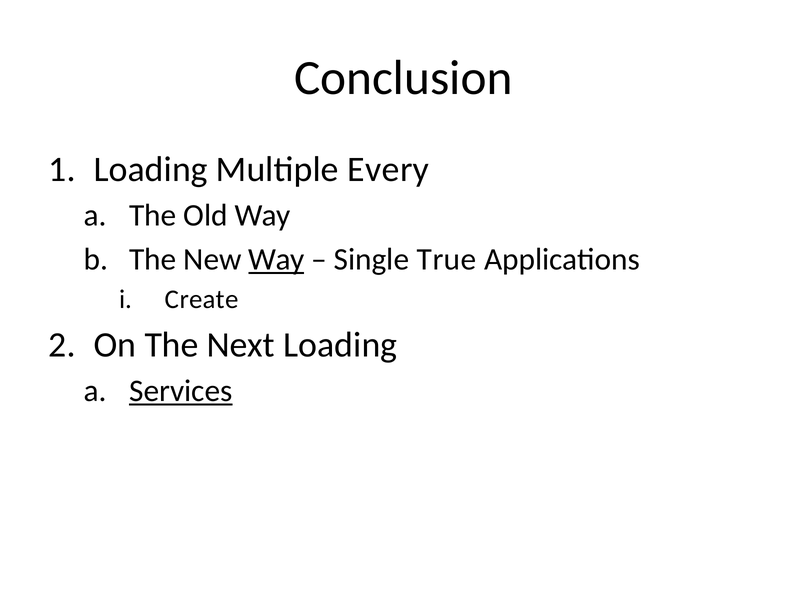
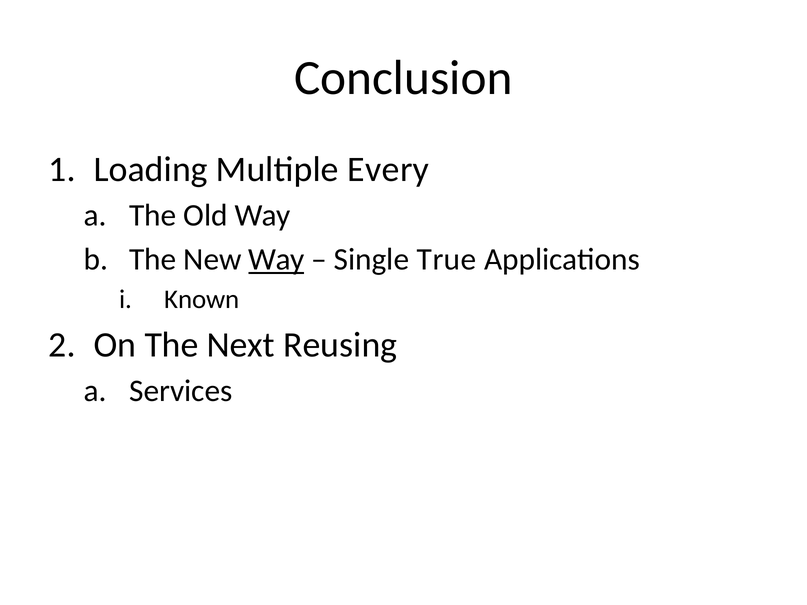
Create: Create -> Known (202, 299)
Next Loading: Loading -> Reusing (340, 345)
Services underline: present -> none (181, 391)
